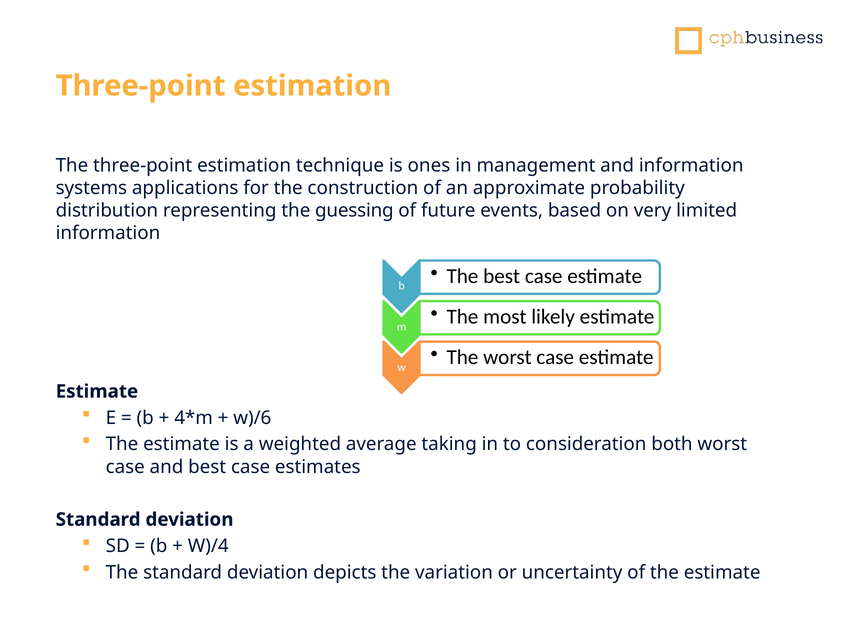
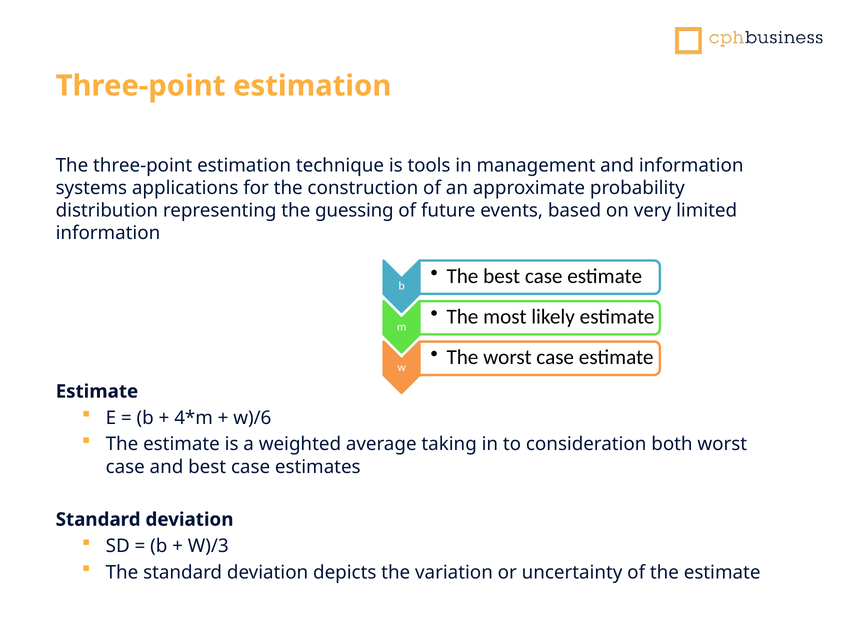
ones: ones -> tools (429, 165)
W)/4: W)/4 -> W)/3 (208, 546)
